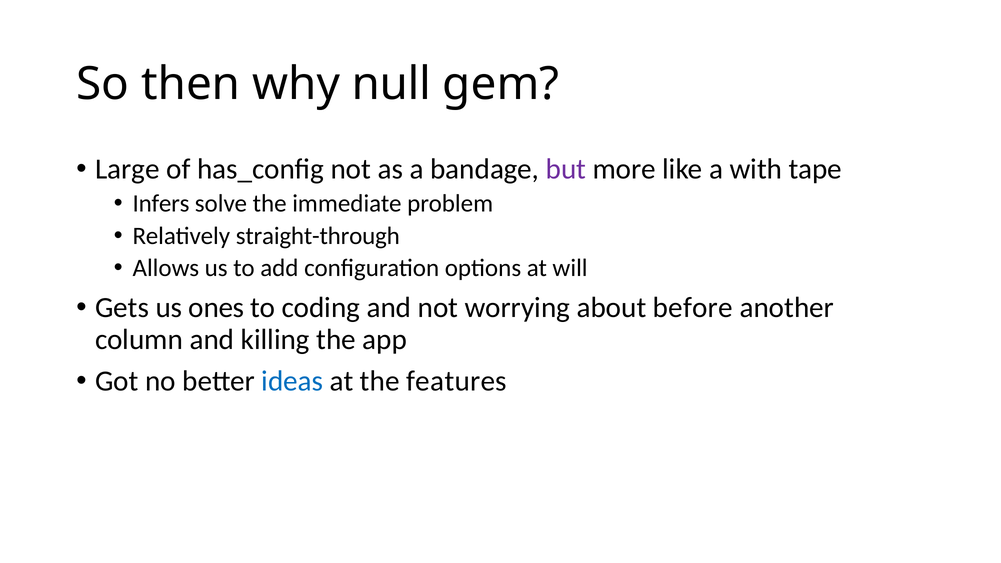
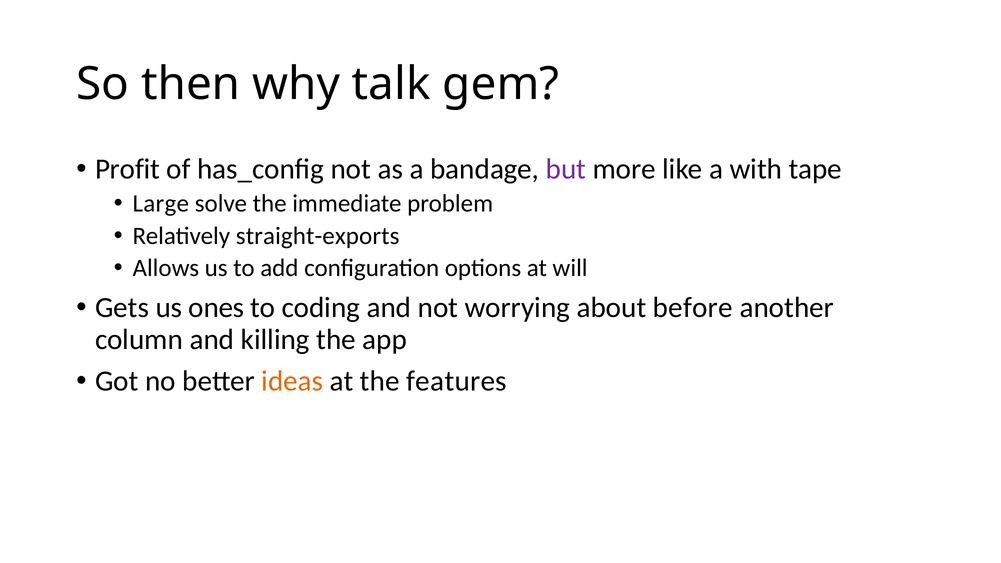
null: null -> talk (391, 84)
Large: Large -> Profit (128, 169)
Infers: Infers -> Large (161, 204)
straight-through: straight-through -> straight-exports (318, 236)
ideas colour: blue -> orange (292, 381)
